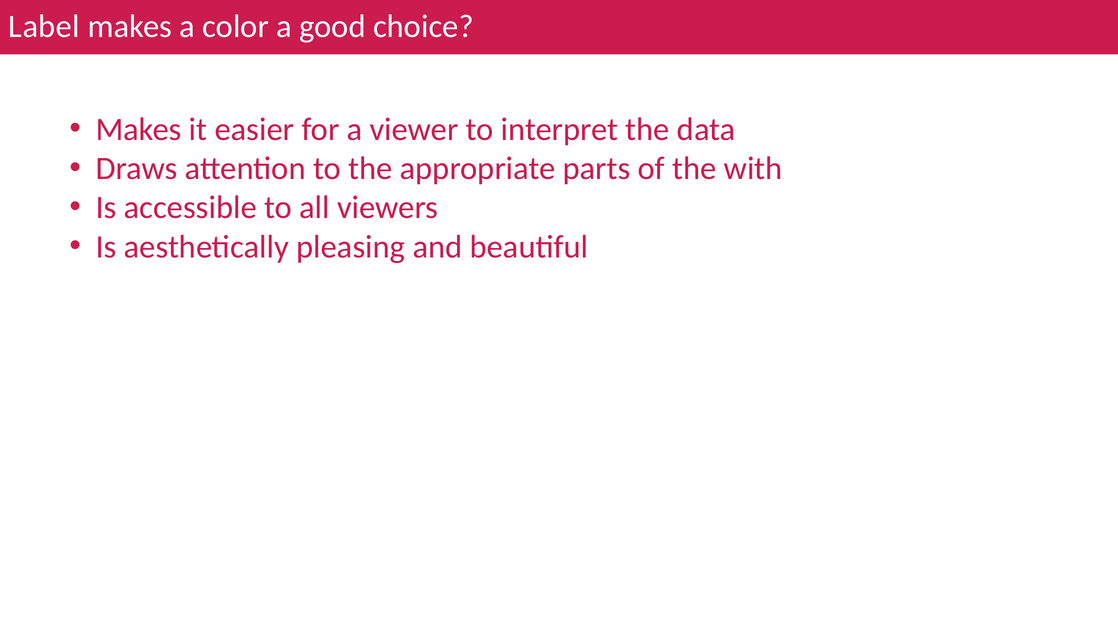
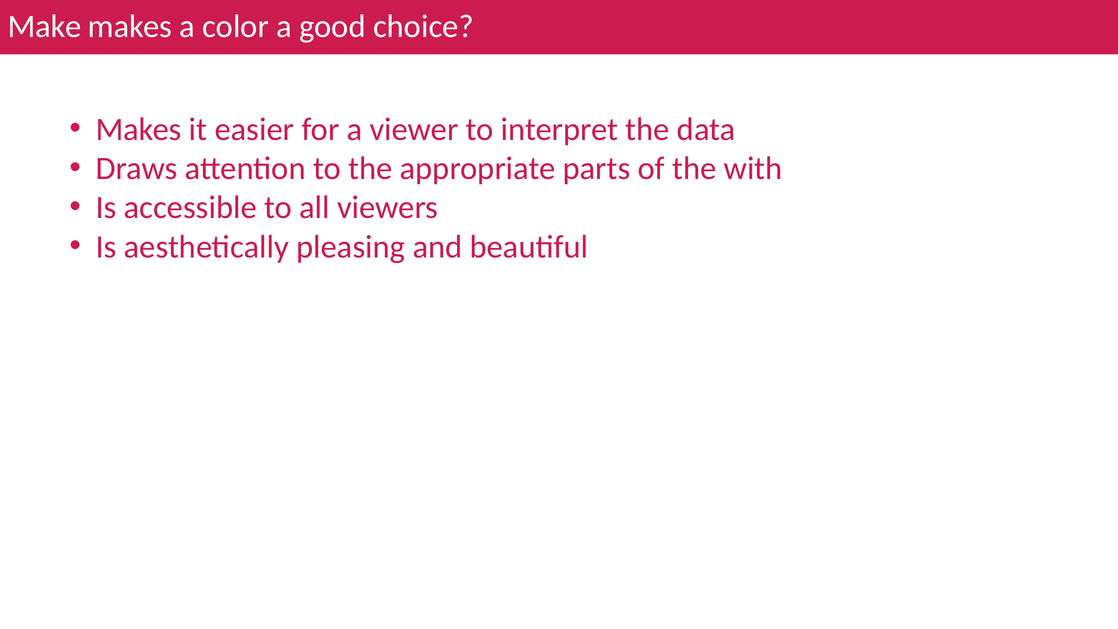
Label: Label -> Make (45, 27)
